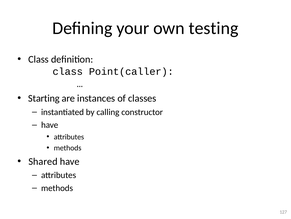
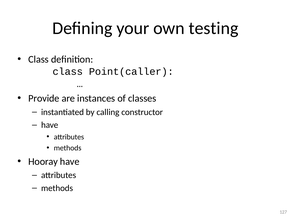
Starting: Starting -> Provide (44, 98)
Shared: Shared -> Hooray (43, 161)
